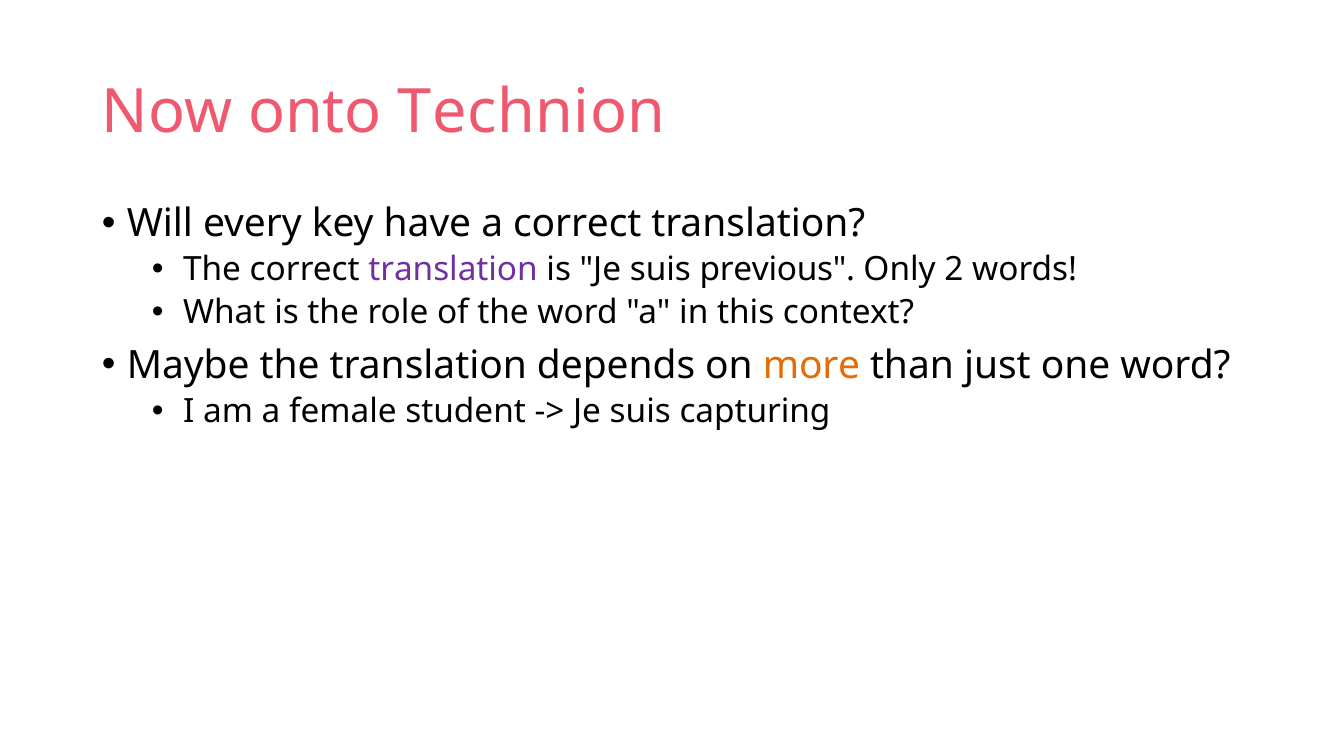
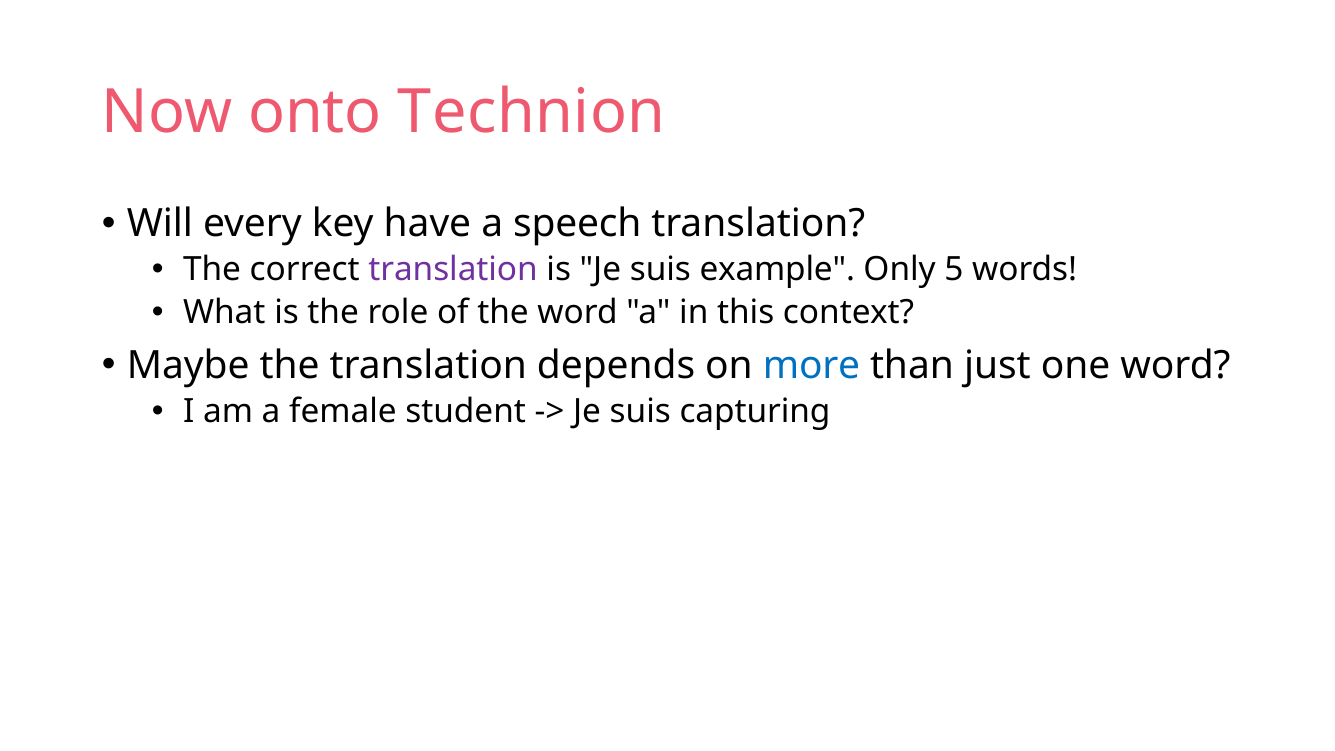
a correct: correct -> speech (577, 224)
previous: previous -> example (777, 270)
2: 2 -> 5 (954, 270)
more colour: orange -> blue (812, 366)
